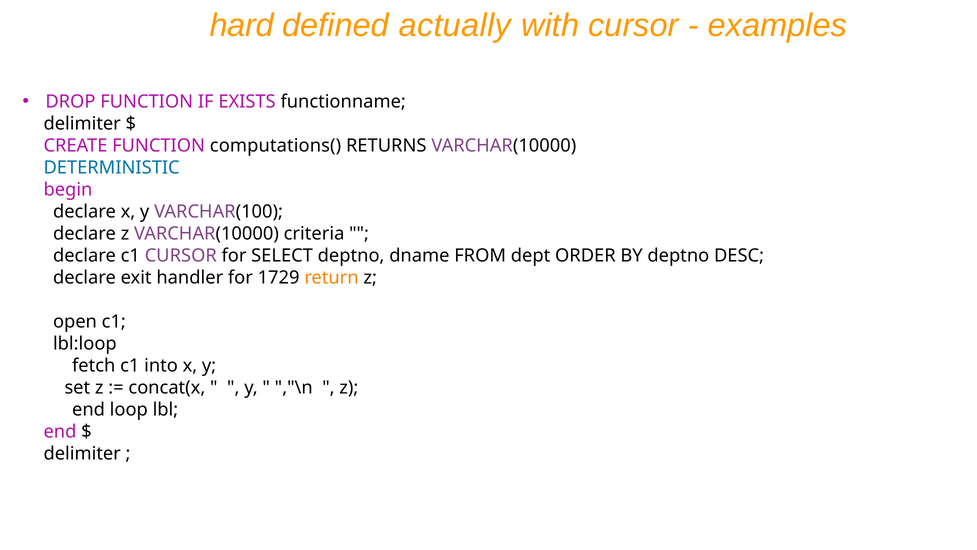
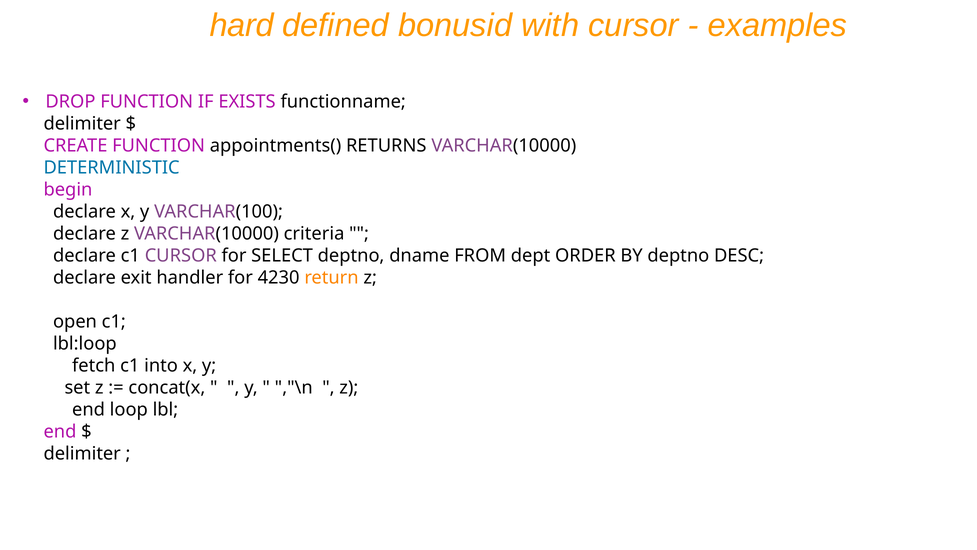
actually: actually -> bonusid (455, 25)
computations(: computations( -> appointments( (276, 145)
1729: 1729 -> 4230 (279, 277)
